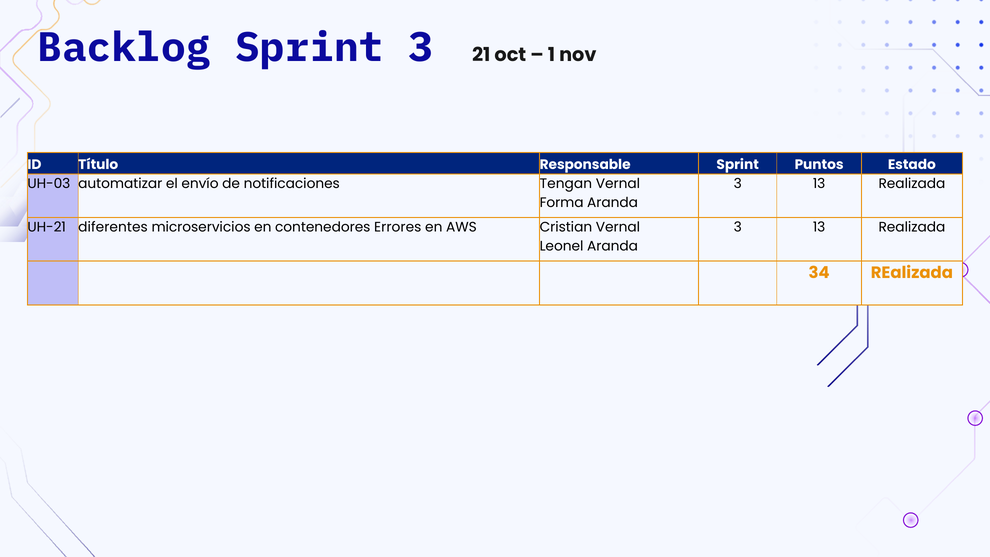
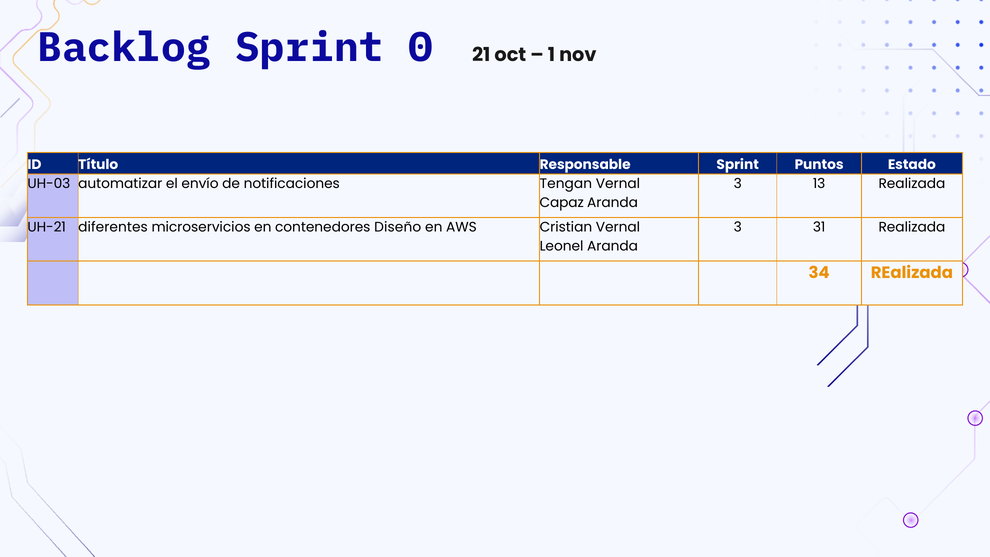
Sprint 3: 3 -> 0 (421, 48)
Forma: Forma -> Capaz (562, 203)
Errores: Errores -> Diseño (398, 227)
13: 13 -> 31 (819, 227)
